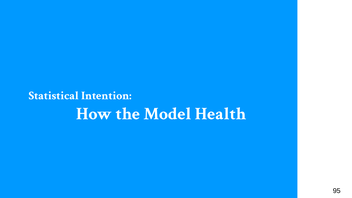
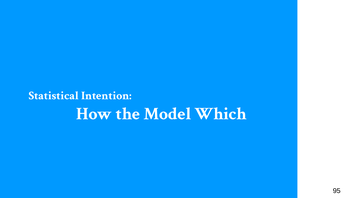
Health: Health -> Which (221, 114)
